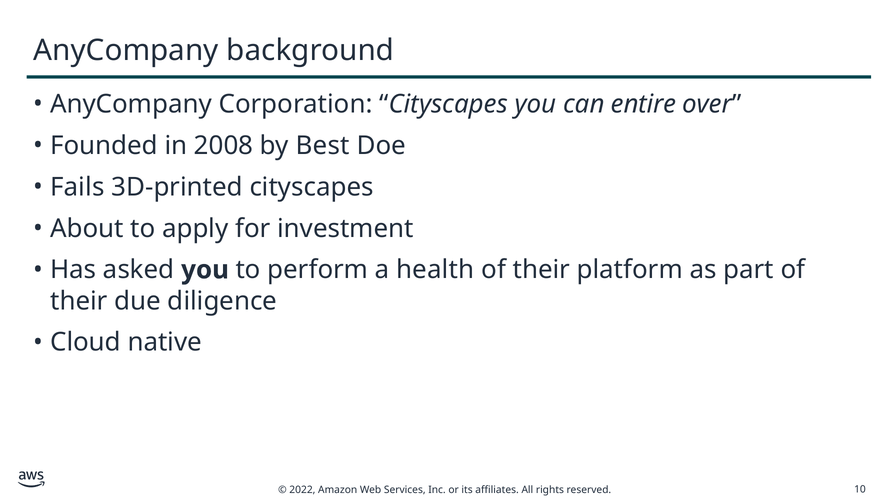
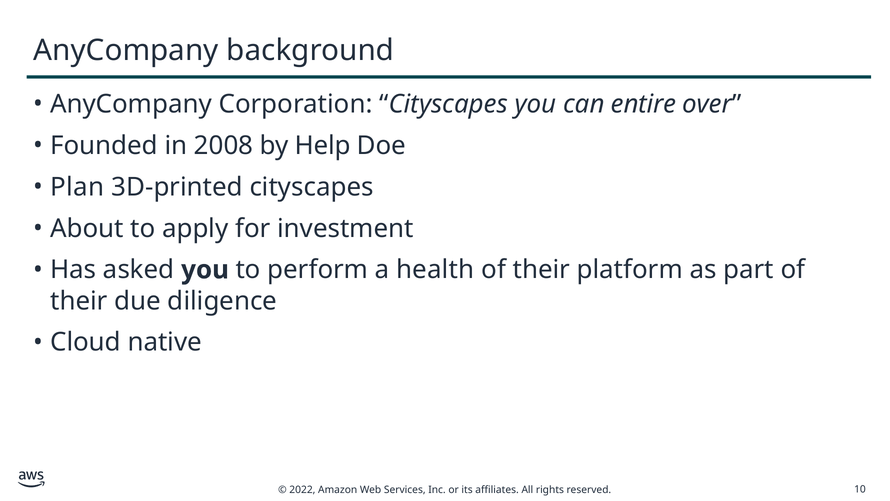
Best: Best -> Help (323, 146)
Fails: Fails -> Plan (77, 187)
